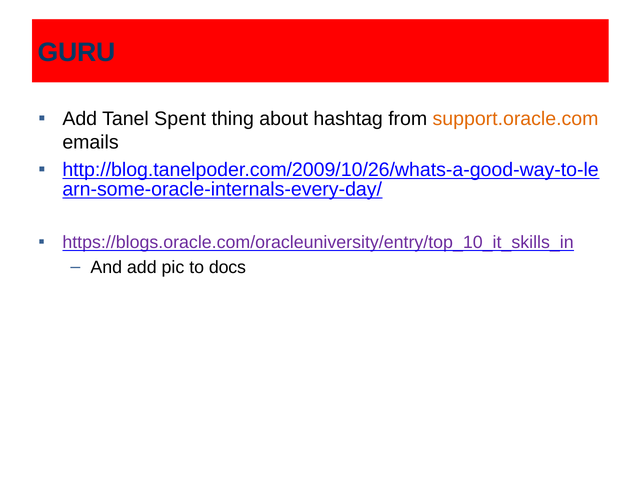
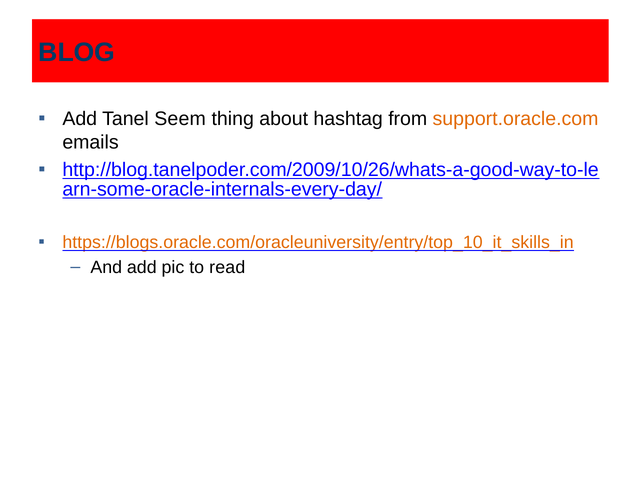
GURU: GURU -> BLOG (77, 53)
Spent: Spent -> Seem (180, 119)
https://blogs.oracle.com/oracleuniversity/entry/top_10_it_skills_in colour: purple -> orange (318, 243)
docs: docs -> read (227, 267)
